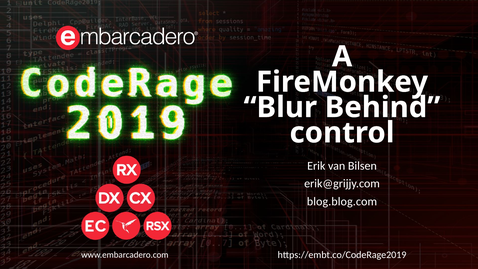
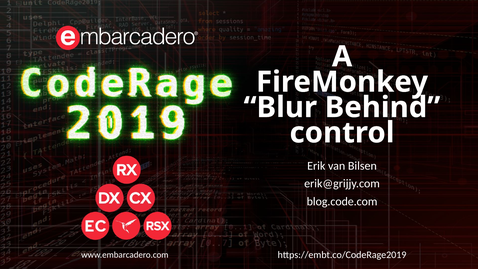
blog.blog.com: blog.blog.com -> blog.code.com (342, 201)
